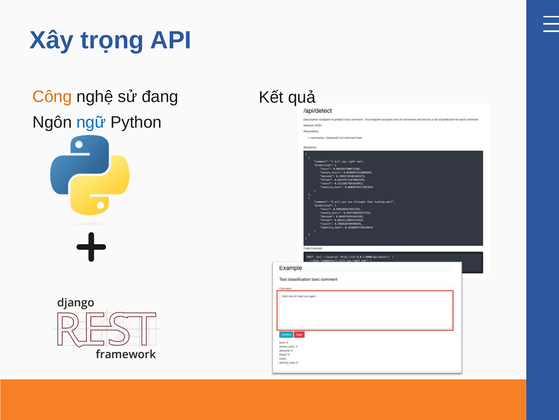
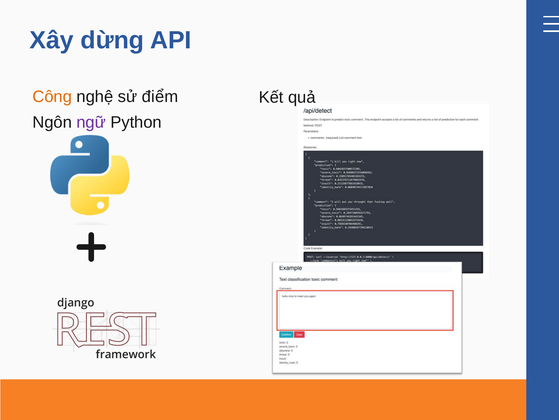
trọng: trọng -> dừng (112, 40)
đang: đang -> điểm (160, 97)
ngữ colour: blue -> purple (91, 122)
